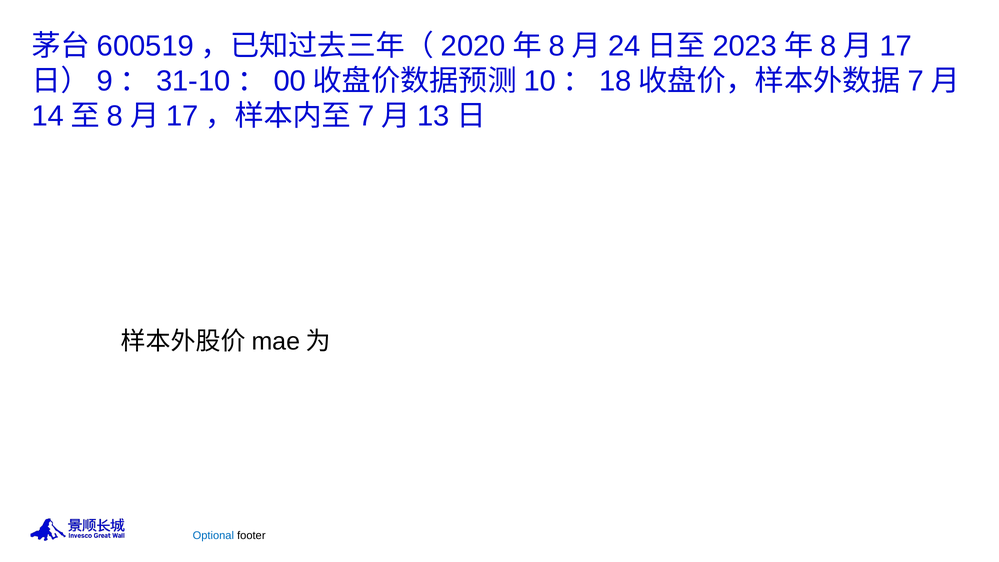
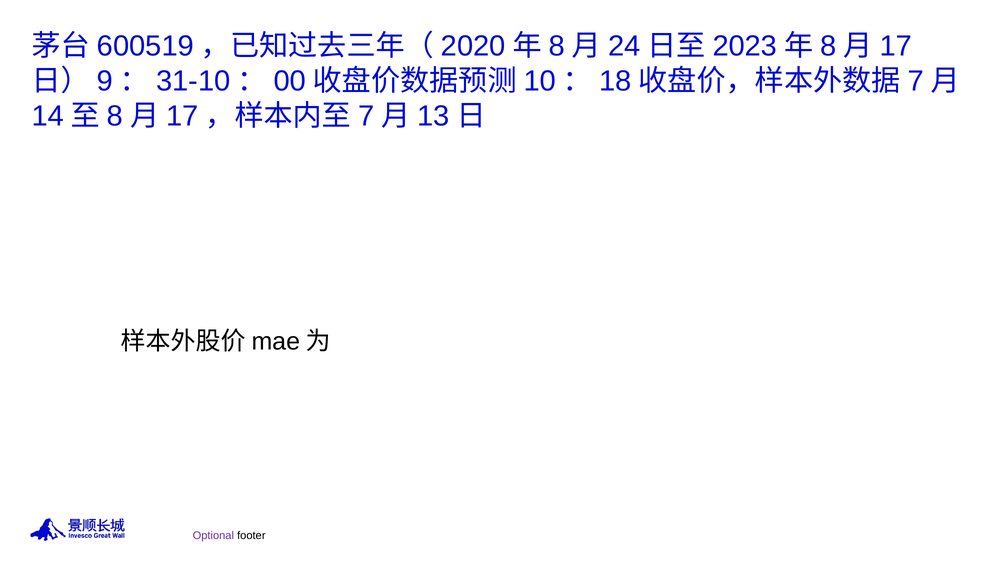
Optional colour: blue -> purple (213, 536)
